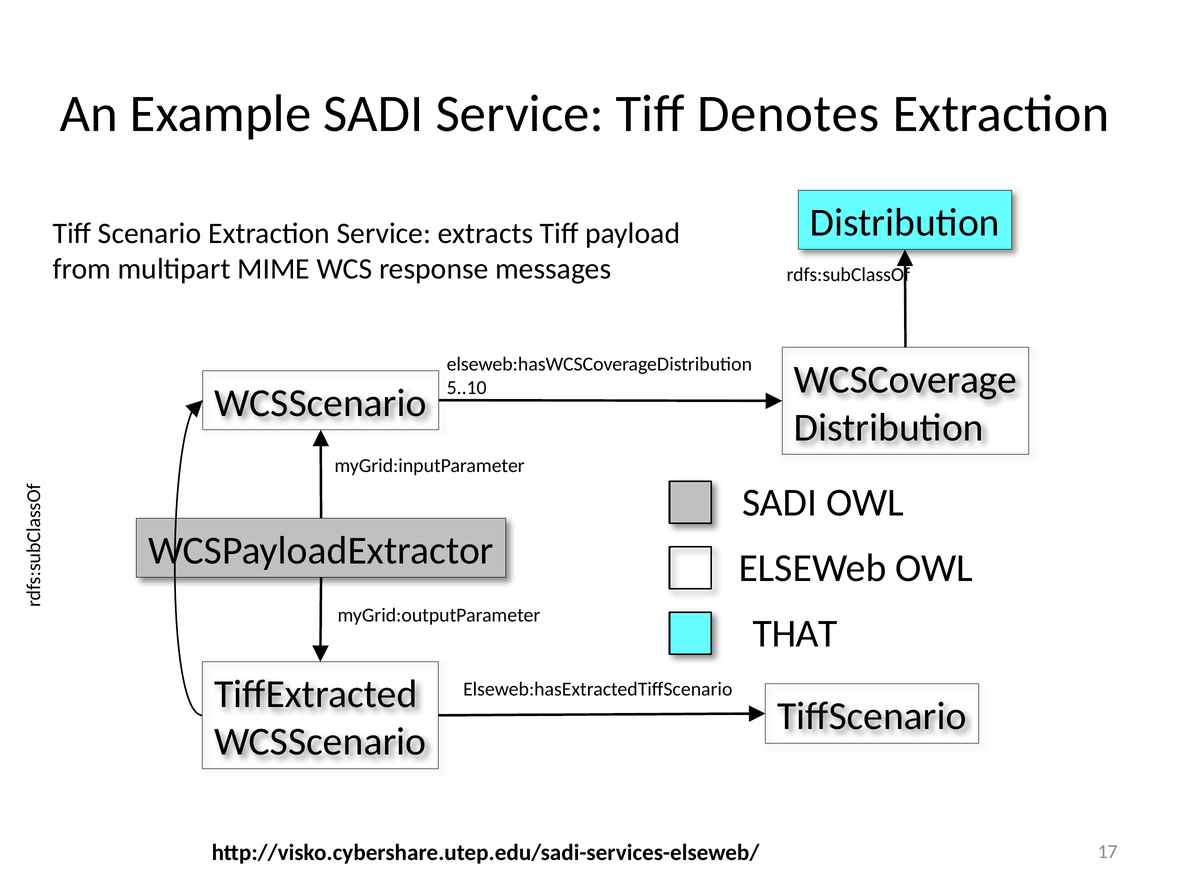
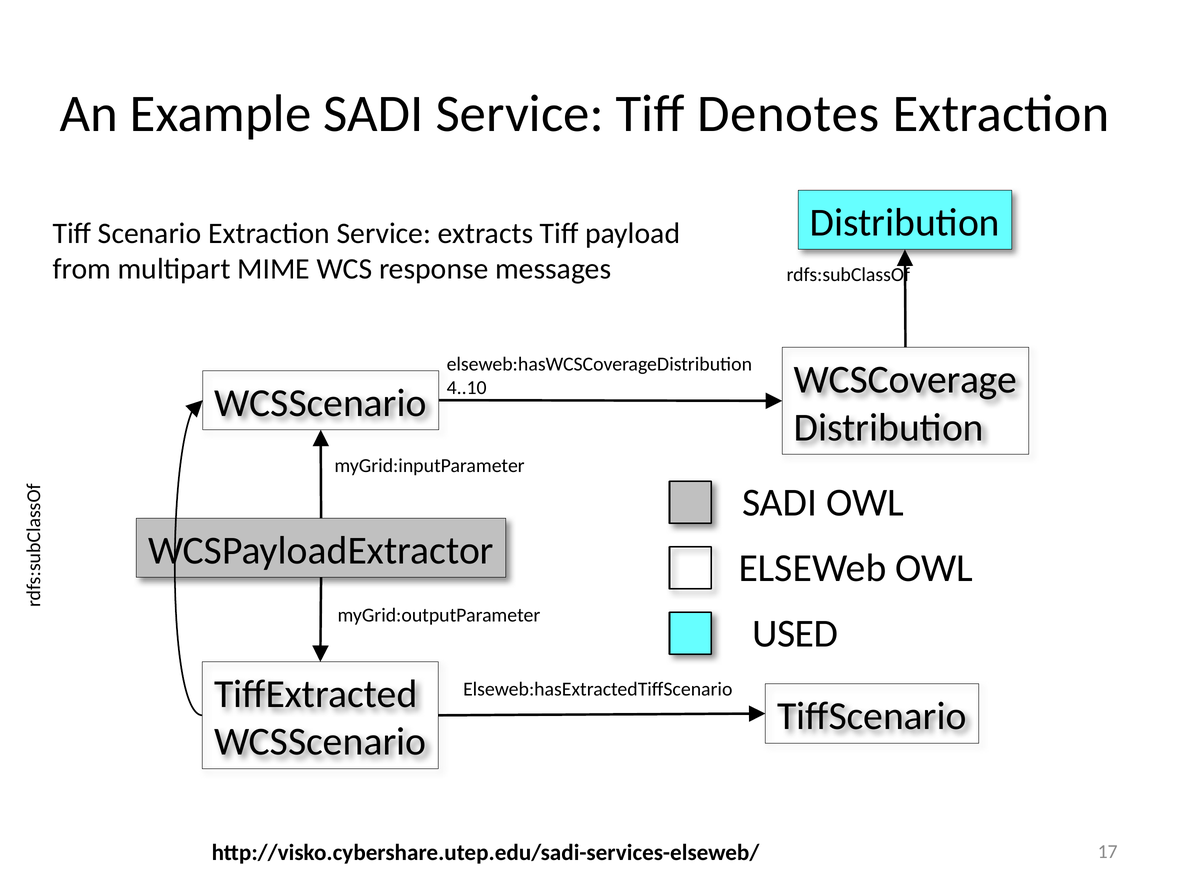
5..10: 5..10 -> 4..10 (467, 388)
THAT: THAT -> USED (795, 634)
